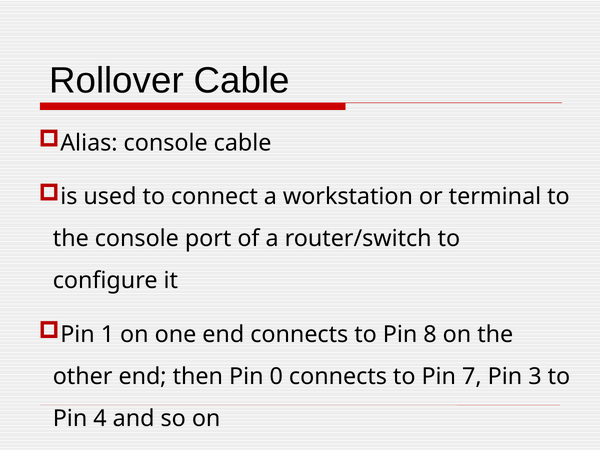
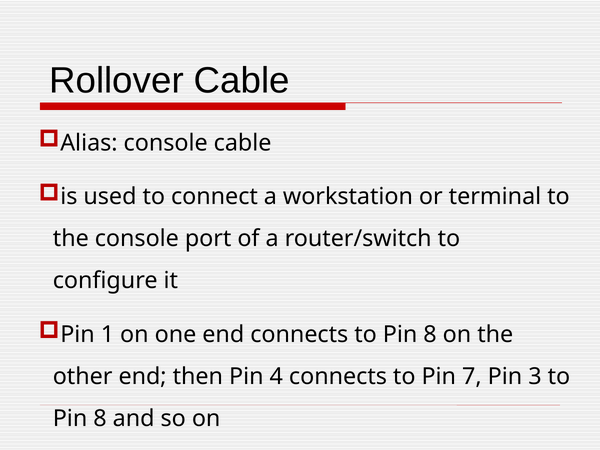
0: 0 -> 4 (276, 376)
4: 4 -> 8 (100, 418)
